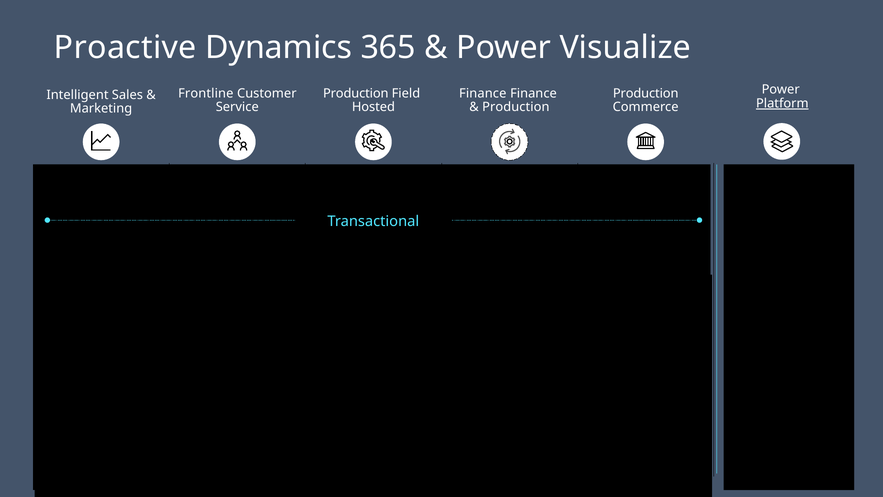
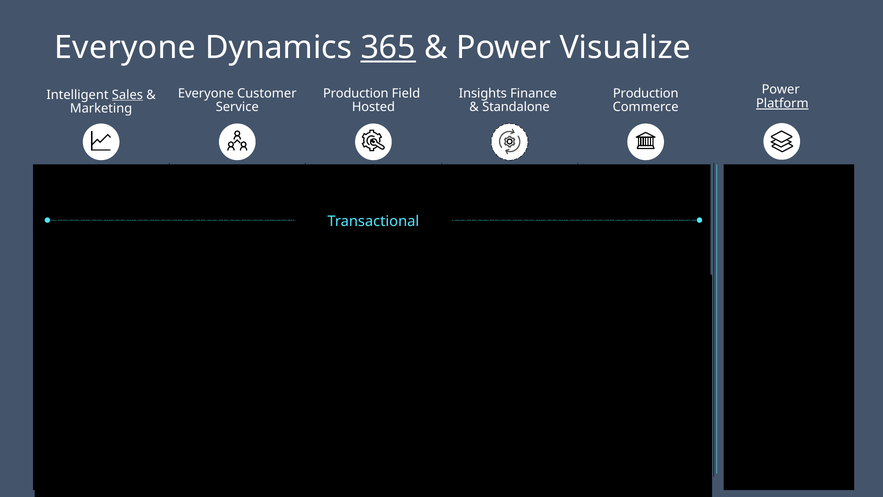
Proactive: Proactive -> Everyone (125, 48)
365 underline: none -> present (388, 48)
Frontline: Frontline -> Everyone (206, 93)
Finance: Finance -> Insights (483, 93)
Sales underline: none -> present (127, 95)
Production: Production -> Standalone (516, 107)
